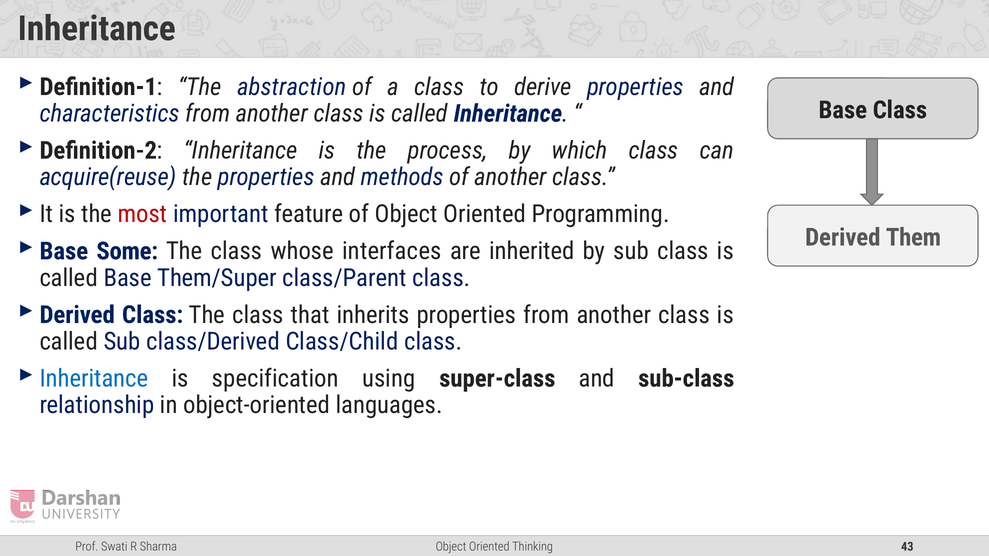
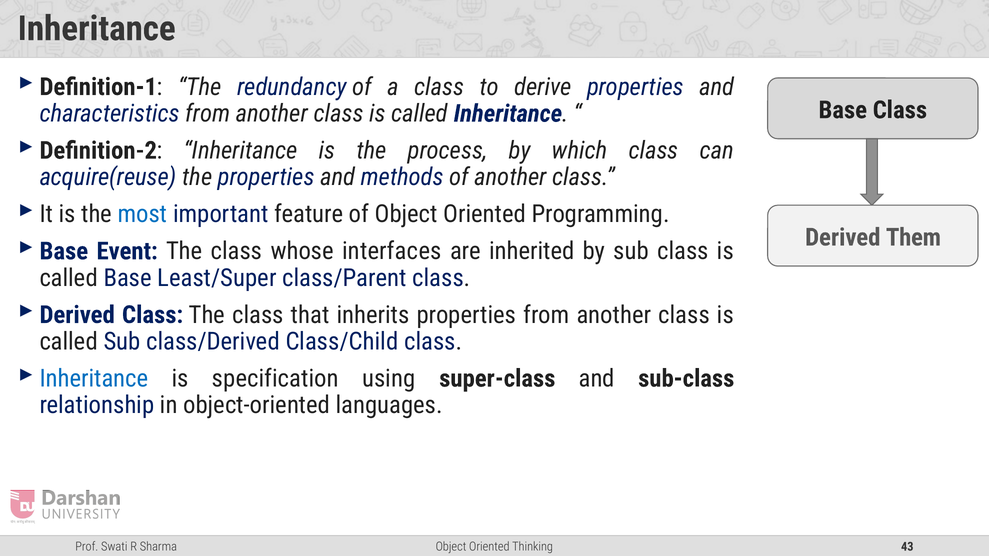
abstraction: abstraction -> redundancy (292, 87)
most colour: red -> blue (142, 214)
Some: Some -> Event (127, 251)
Them/Super: Them/Super -> Least/Super (217, 278)
